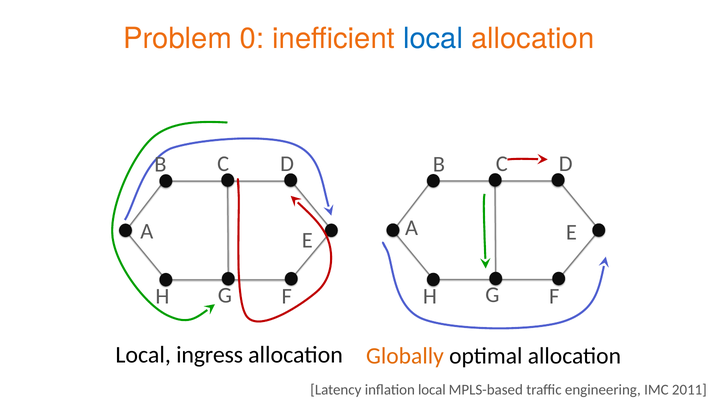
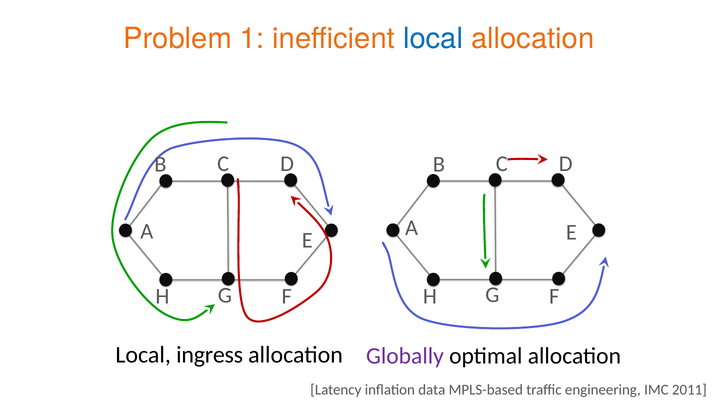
0: 0 -> 1 (252, 39)
Globally colour: orange -> purple (405, 356)
inflation local: local -> data (432, 390)
